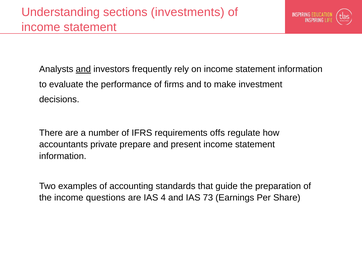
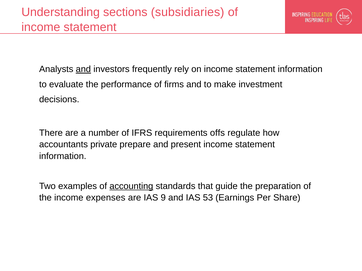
investments: investments -> subsidiaries (188, 12)
accounting underline: none -> present (131, 186)
questions: questions -> expenses (106, 198)
4: 4 -> 9 (163, 198)
73: 73 -> 53 (208, 198)
